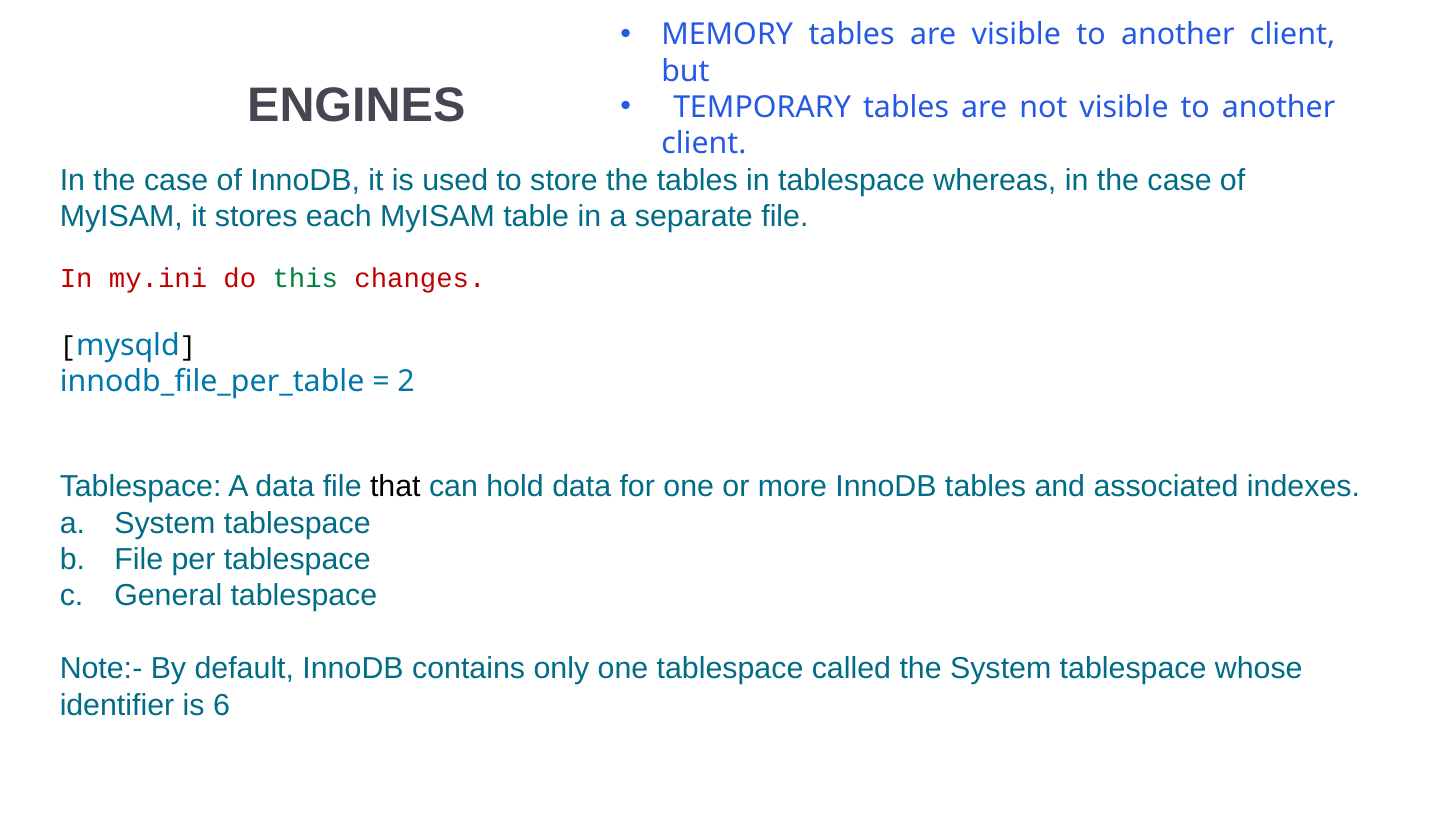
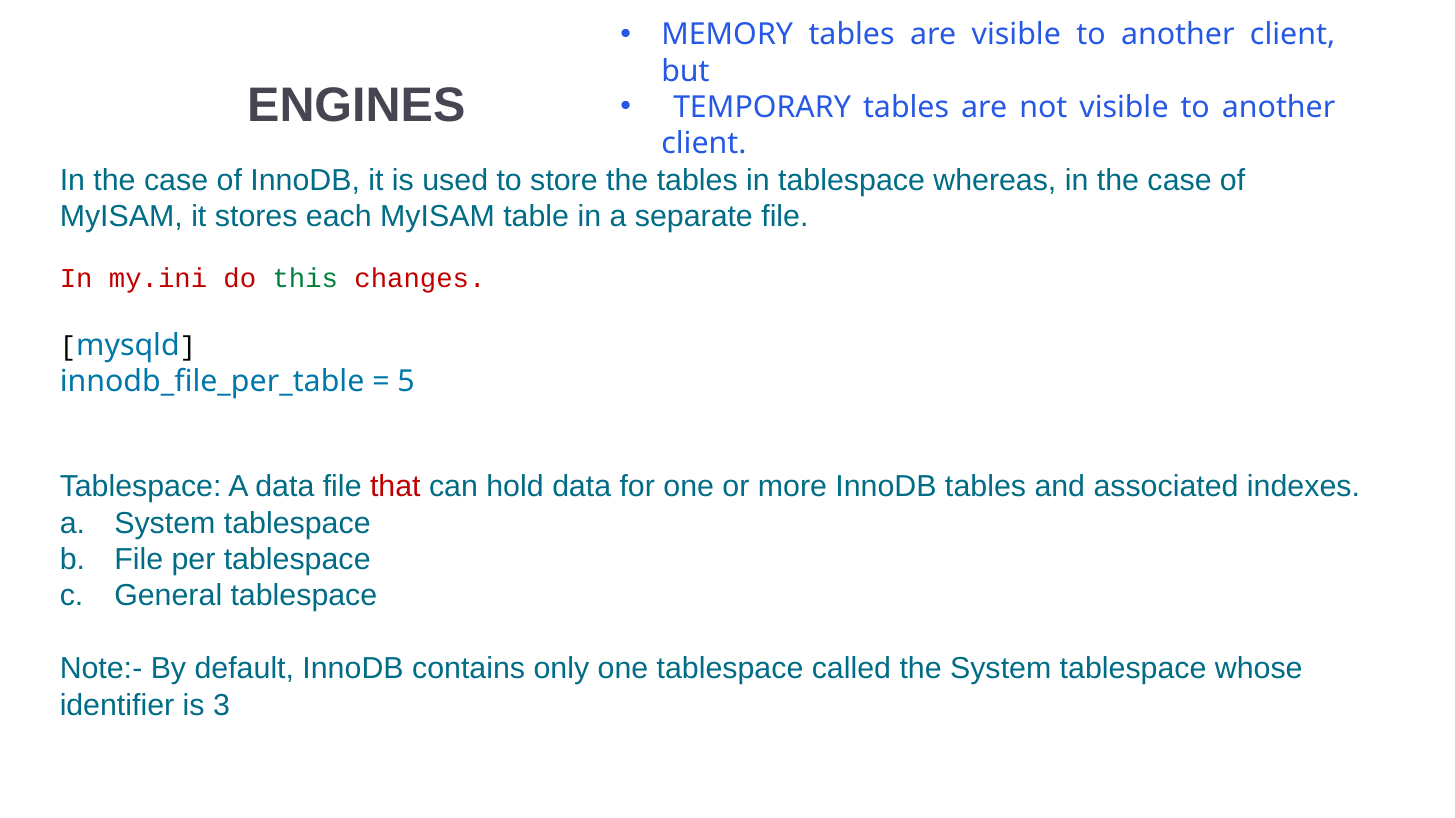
2: 2 -> 5 (406, 382)
that colour: black -> red (395, 487)
6: 6 -> 3 (221, 705)
